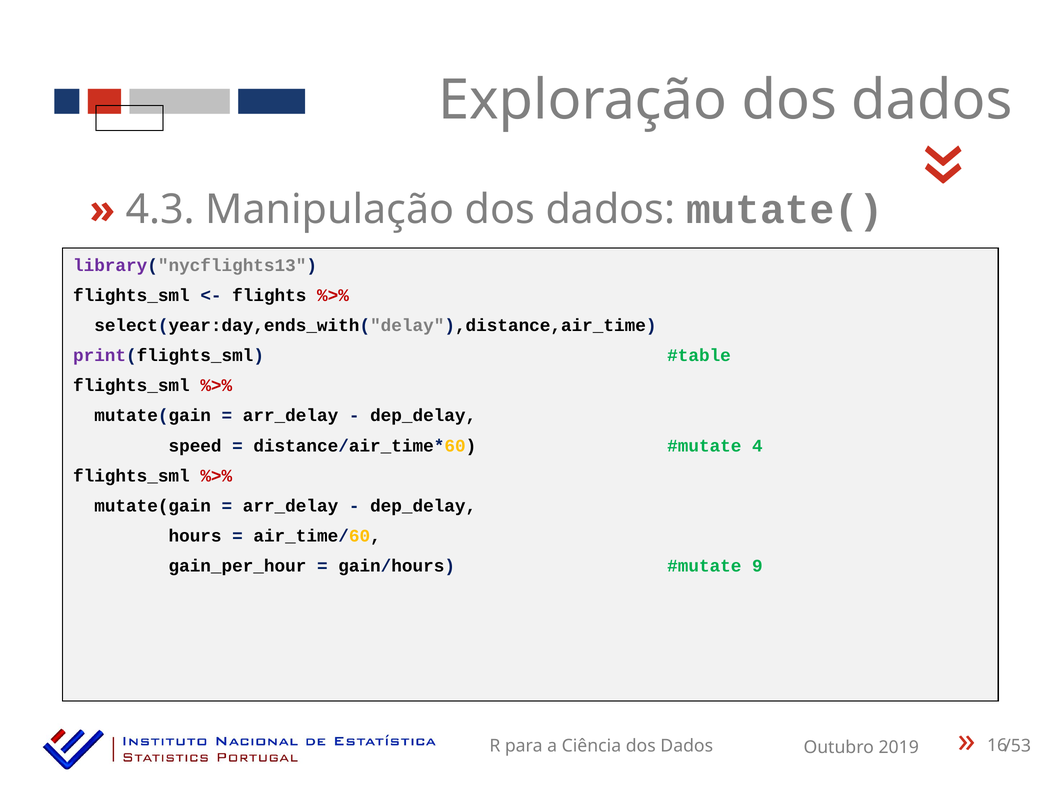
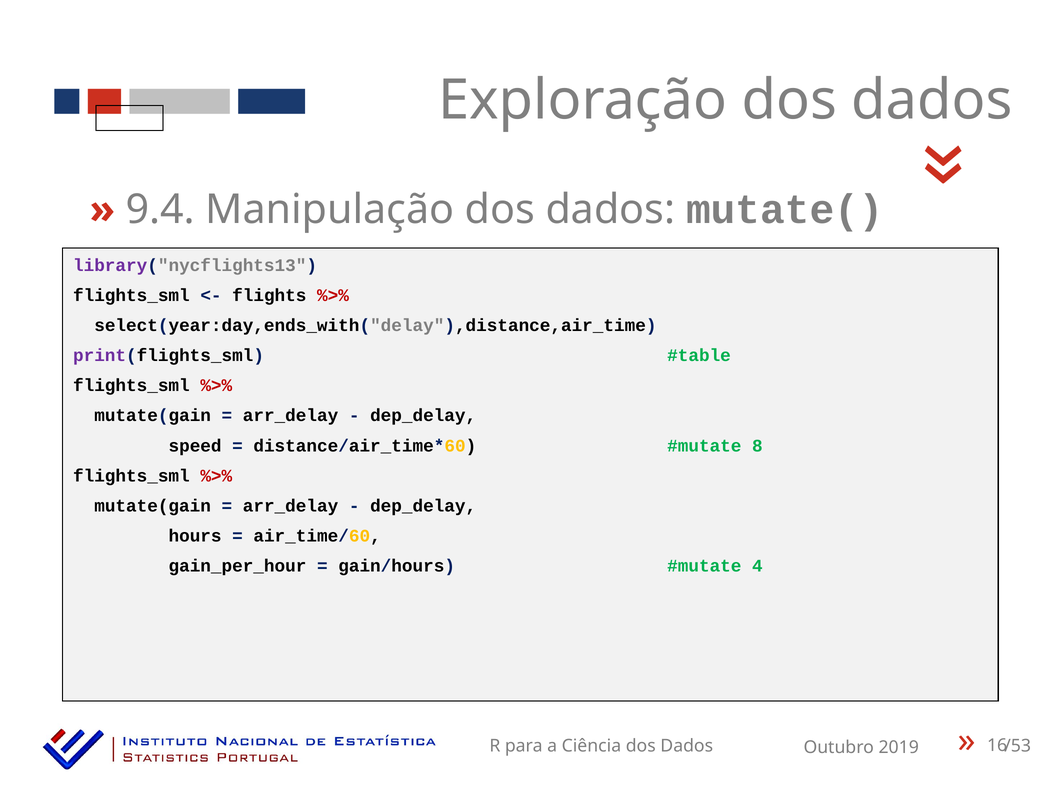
4.3: 4.3 -> 9.4 (160, 209)
4: 4 -> 8 (757, 446)
9: 9 -> 4 (757, 566)
